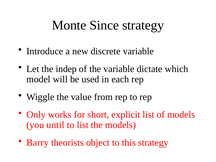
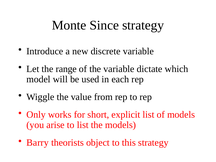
indep: indep -> range (66, 69)
until: until -> arise (56, 125)
